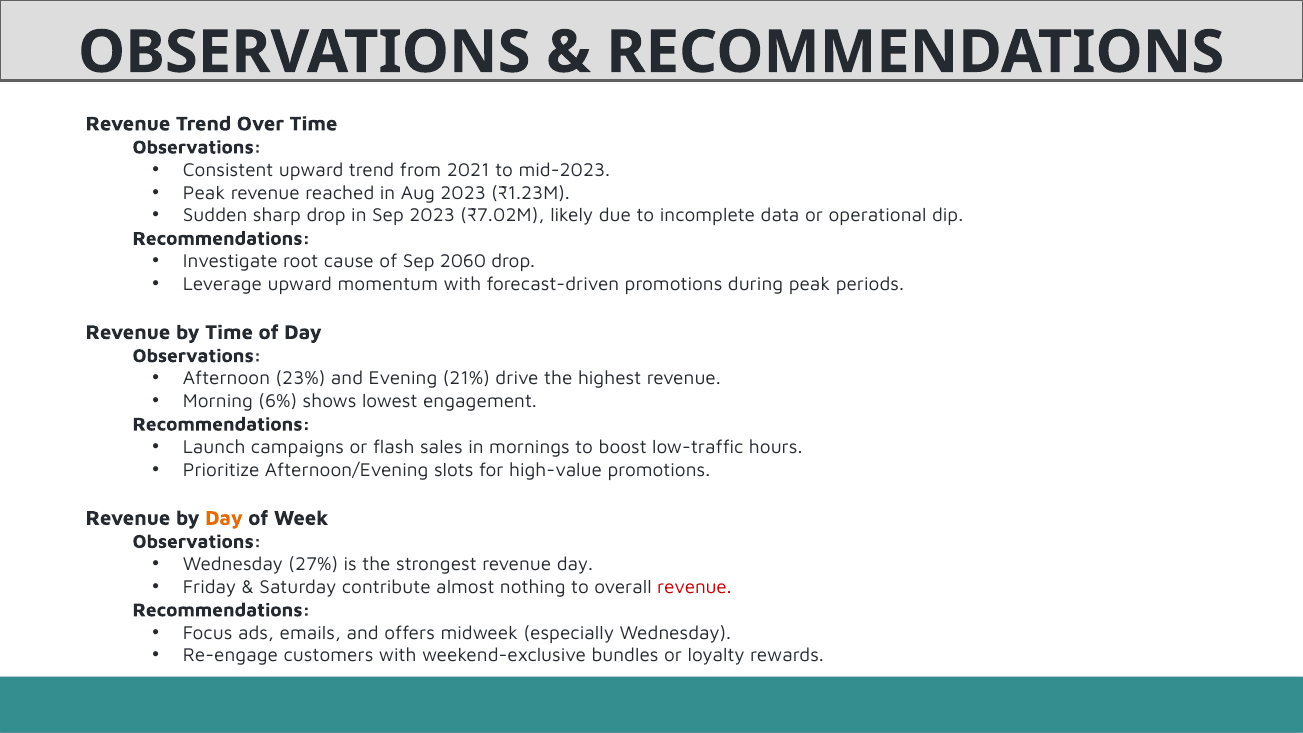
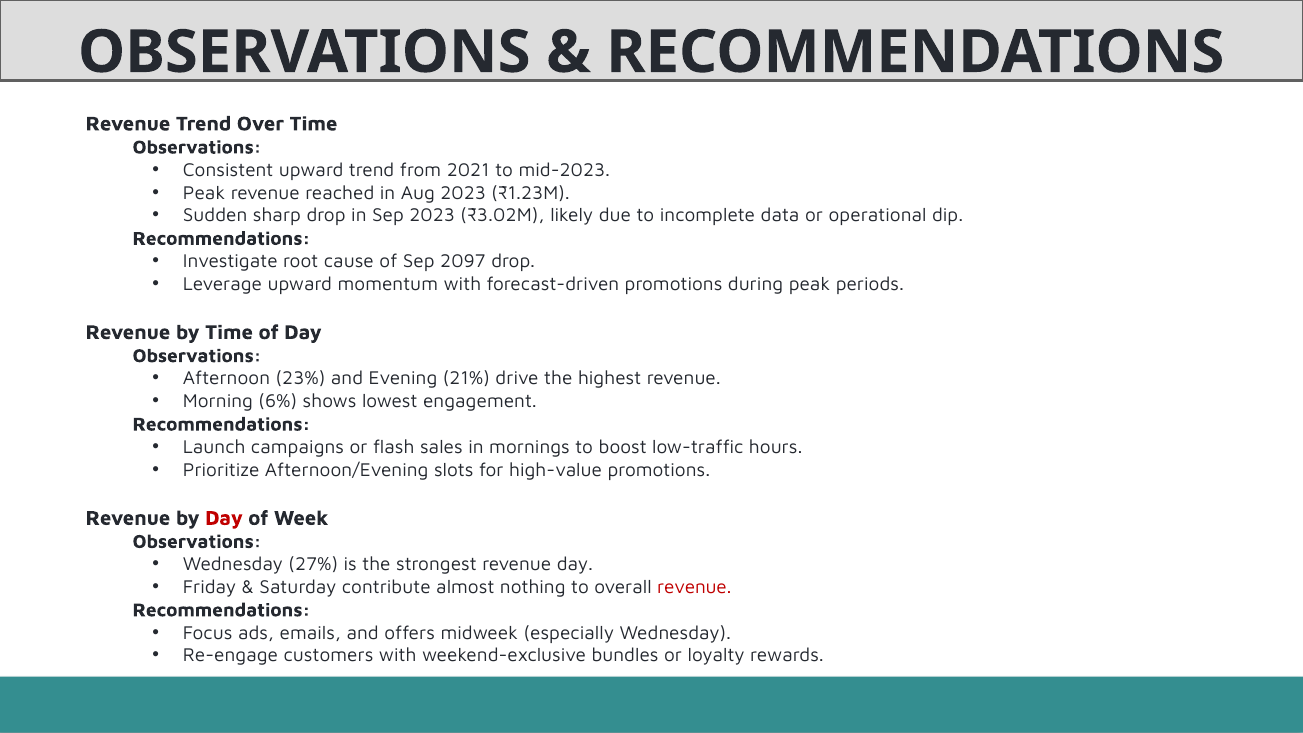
₹7.02M: ₹7.02M -> ₹3.02M (502, 216)
2060: 2060 -> 2097 (463, 261)
Day colour: orange -> red (224, 518)
